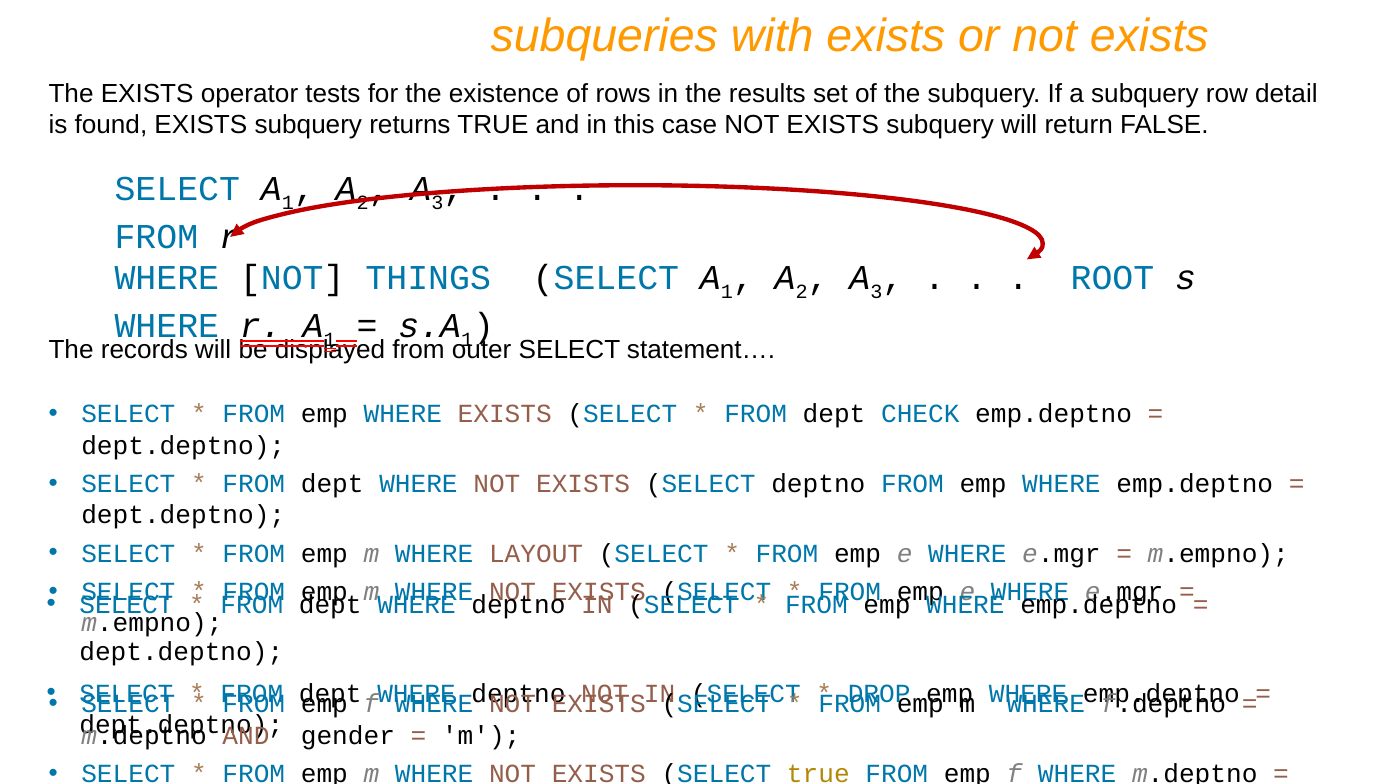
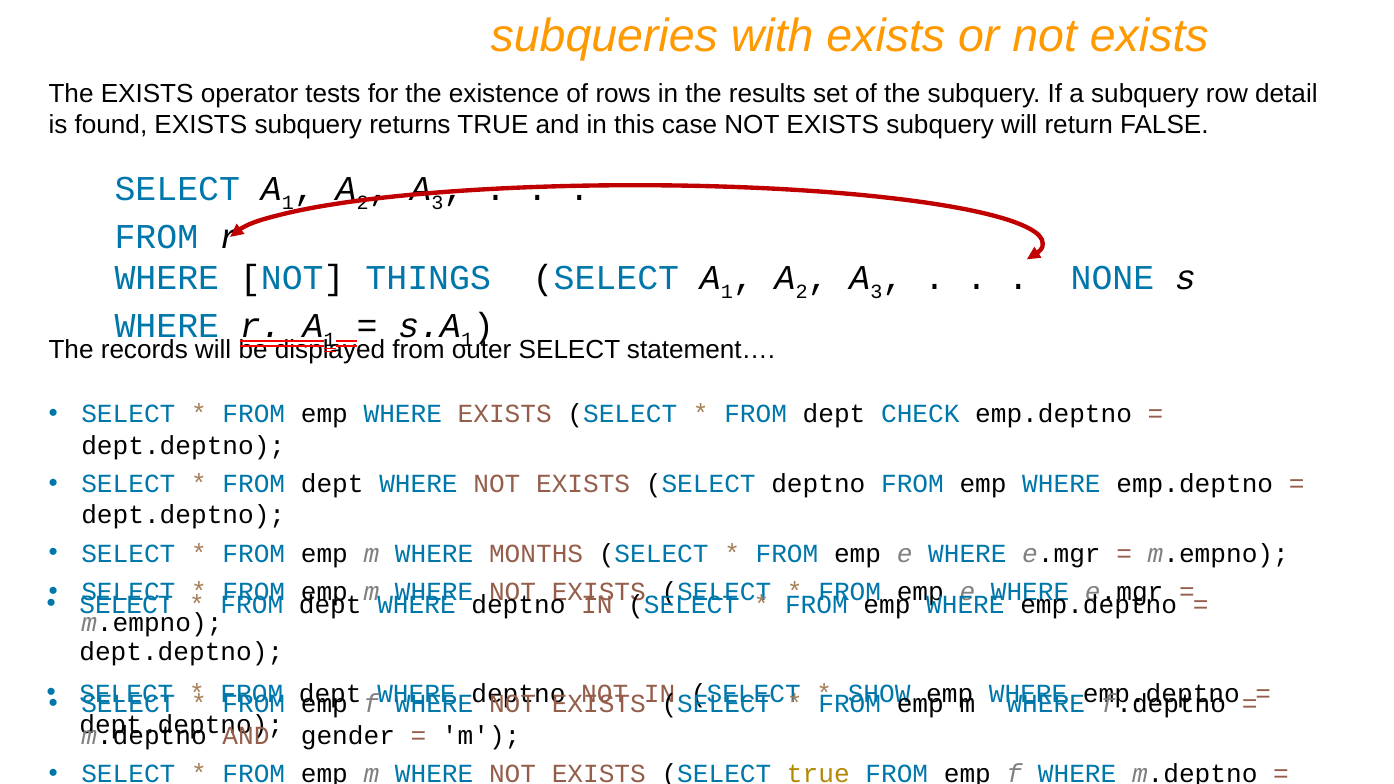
ROOT: ROOT -> NONE (1112, 278)
LAYOUT: LAYOUT -> MONTHS (536, 554)
DROP: DROP -> SHOW (879, 693)
